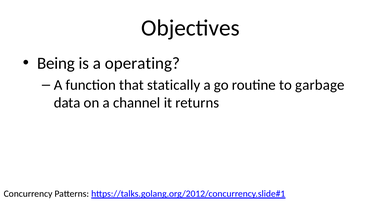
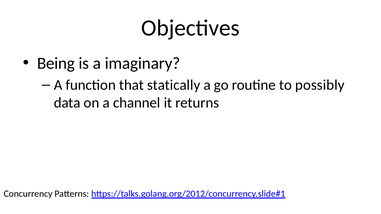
operating: operating -> imaginary (143, 63)
garbage: garbage -> possibly (320, 85)
